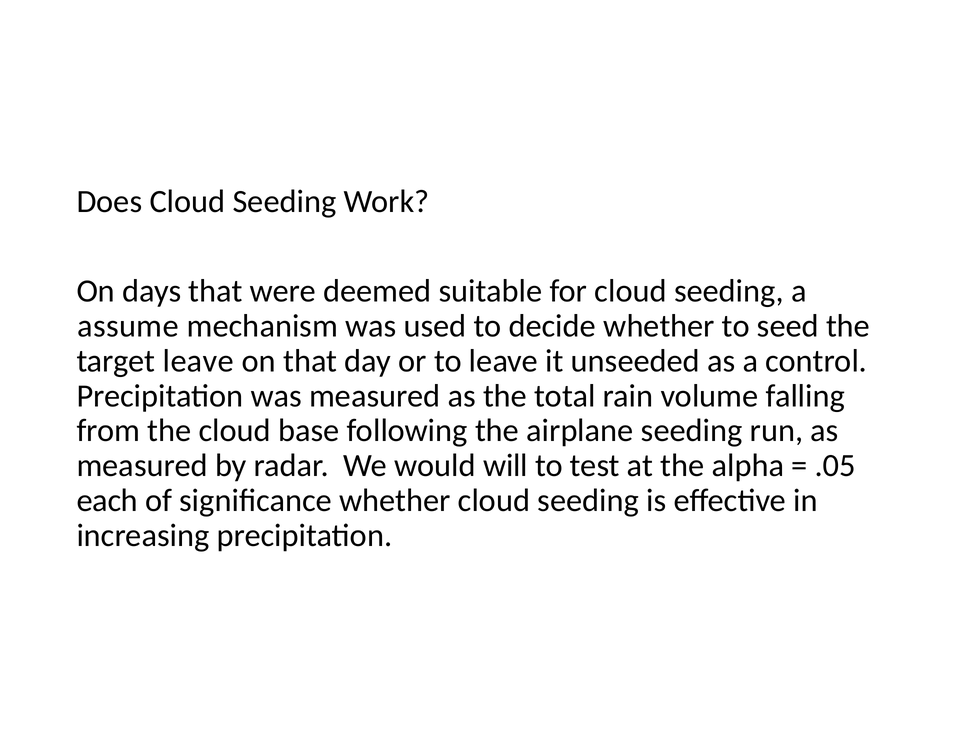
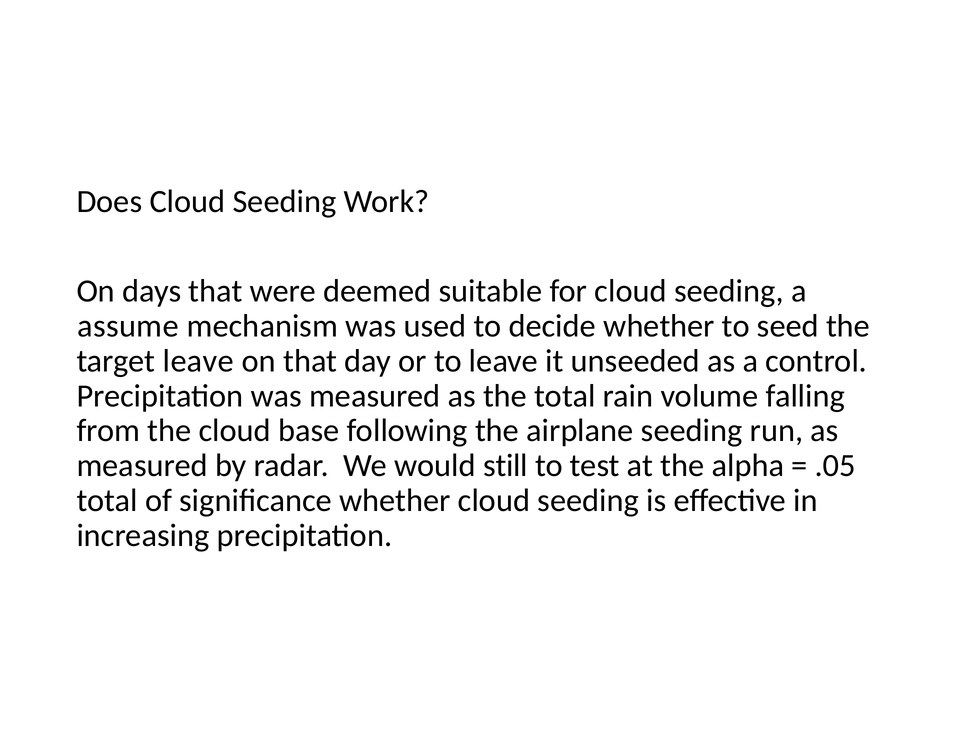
will: will -> still (506, 466)
each: each -> total (107, 501)
